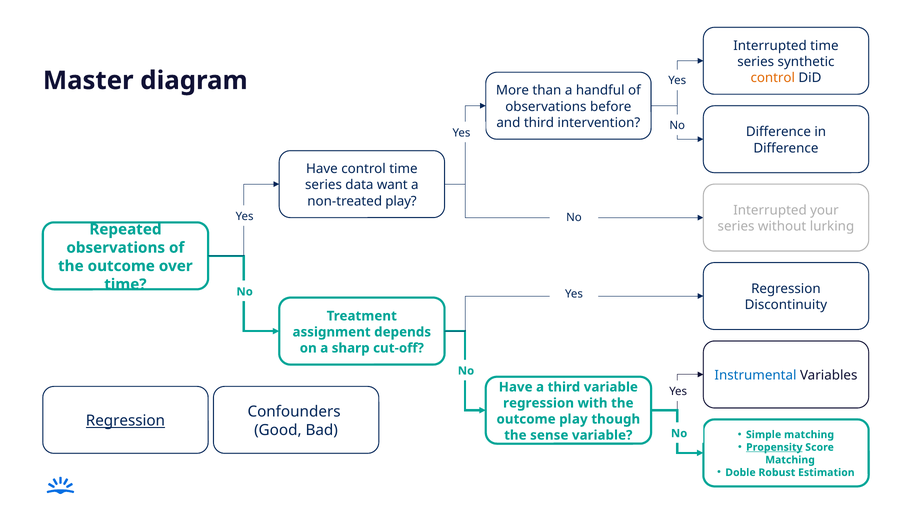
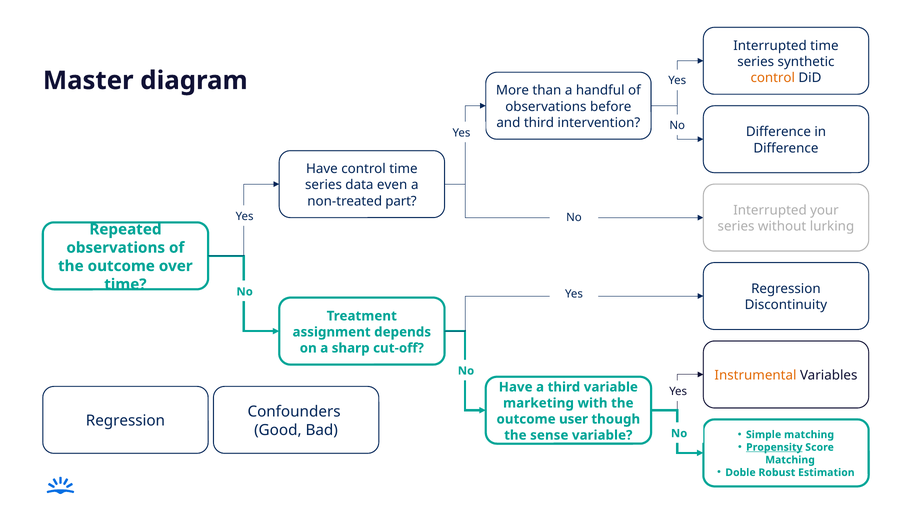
want: want -> even (392, 185)
non-treated play: play -> part (401, 201)
Instrumental colour: blue -> orange (755, 375)
regression: regression -> marketing (538, 403)
Regression underline: present -> none (125, 421)
outcome play: play -> user (574, 419)
